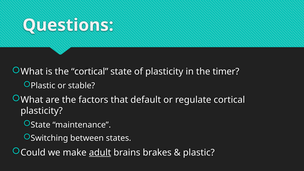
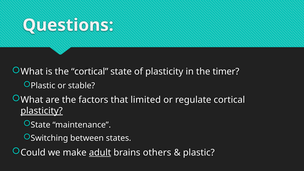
default: default -> limited (146, 100)
plasticity underline: none -> present (42, 111)
brakes: brakes -> others (157, 153)
